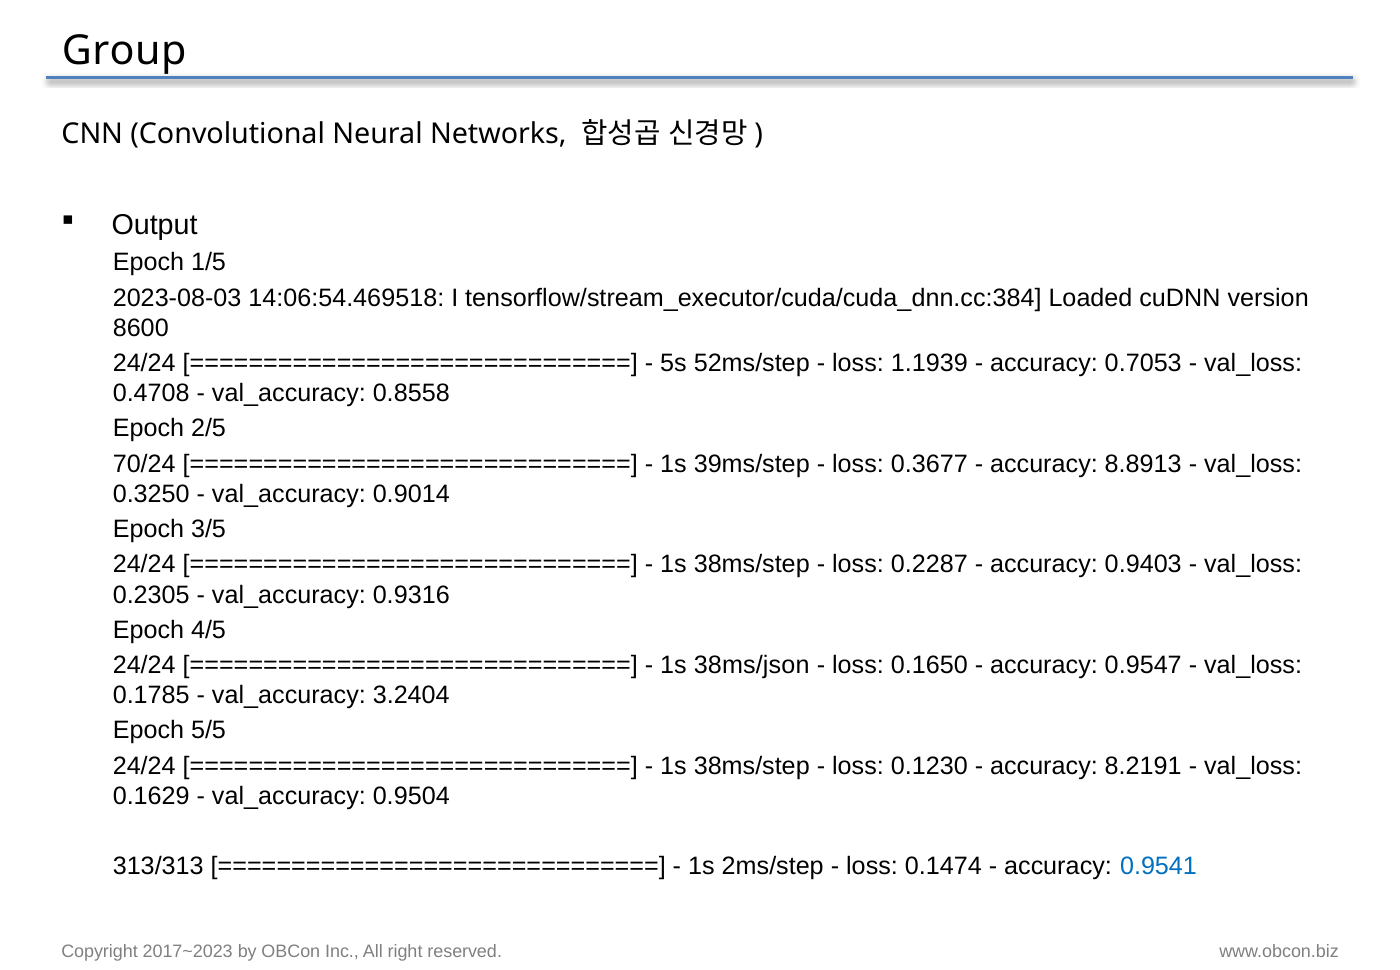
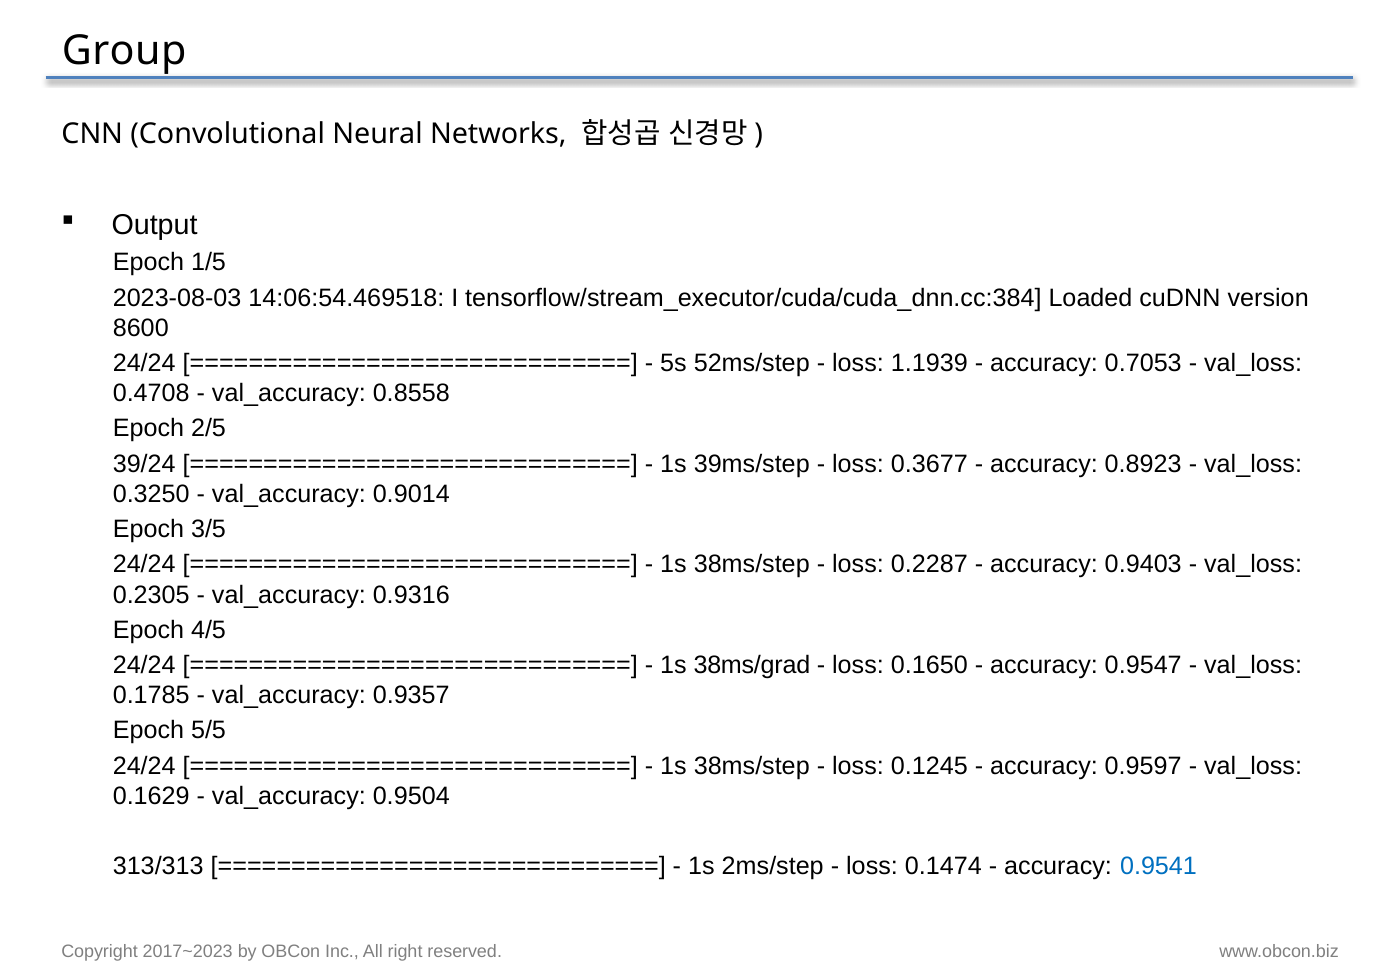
70/24: 70/24 -> 39/24 (144, 463)
8.8913: 8.8913 -> 0.8923 (1143, 463)
38ms/json: 38ms/json -> 38ms/grad (752, 665)
3.2404: 3.2404 -> 0.9357 (411, 695)
0.1230: 0.1230 -> 0.1245 (929, 765)
8.2191: 8.2191 -> 0.9597 (1143, 765)
